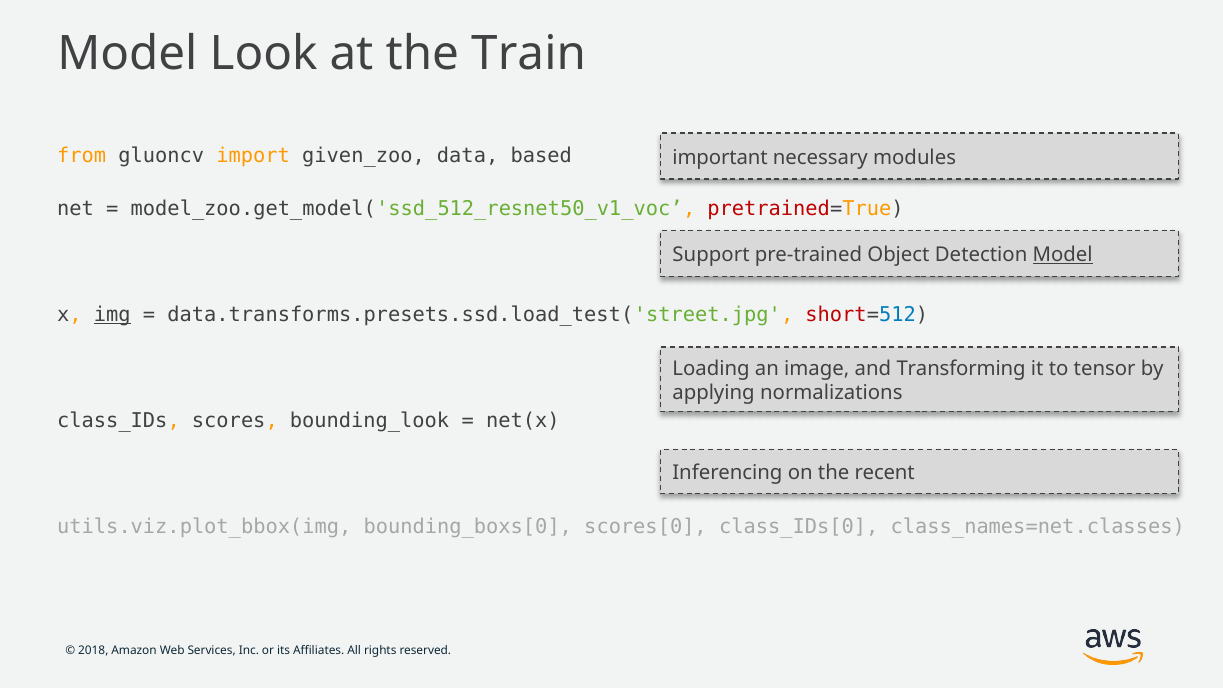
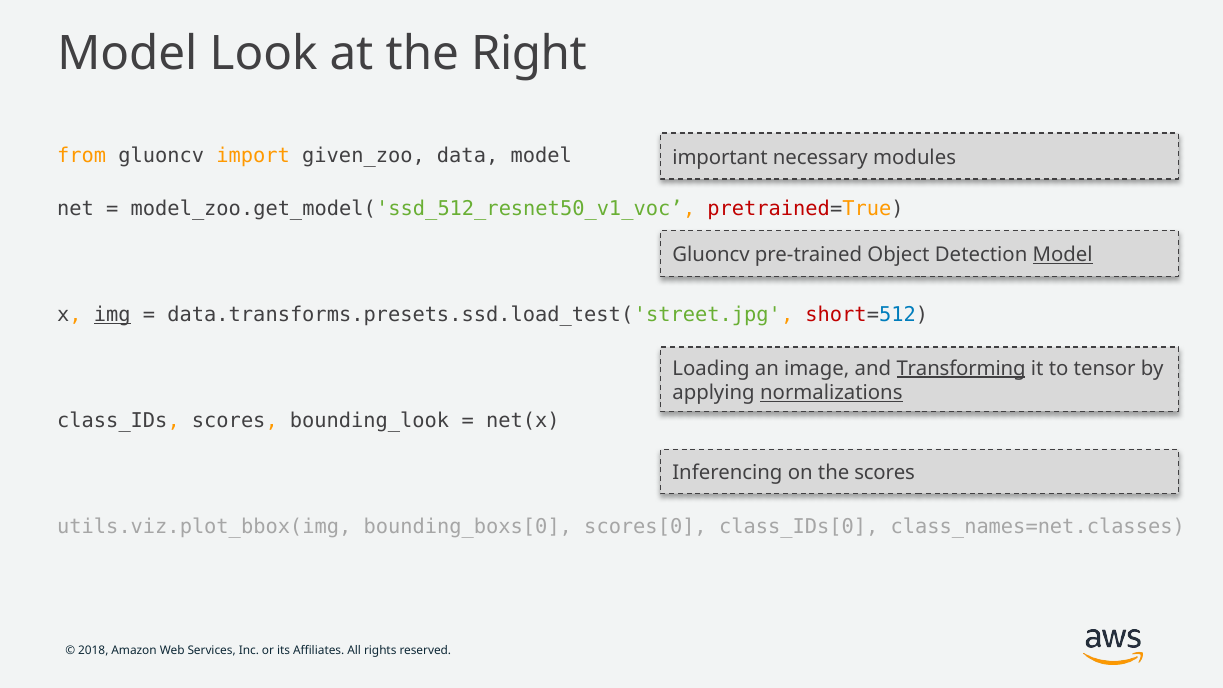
Train: Train -> Right (529, 53)
data based: based -> model (541, 156)
Support: Support -> Gluoncv (711, 255)
Transforming underline: none -> present (961, 368)
normalizations underline: none -> present (831, 393)
the recent: recent -> scores (885, 473)
